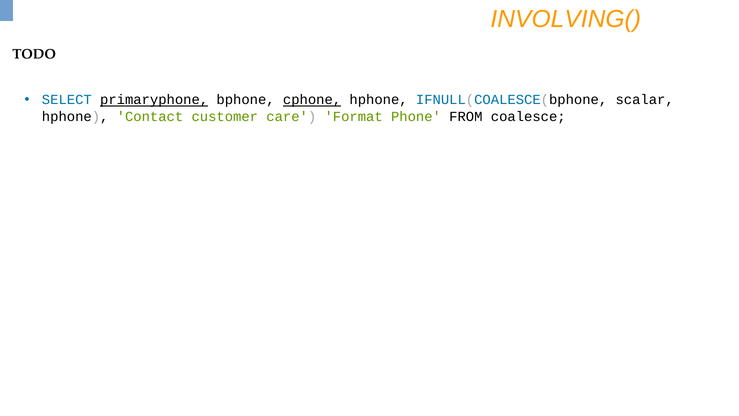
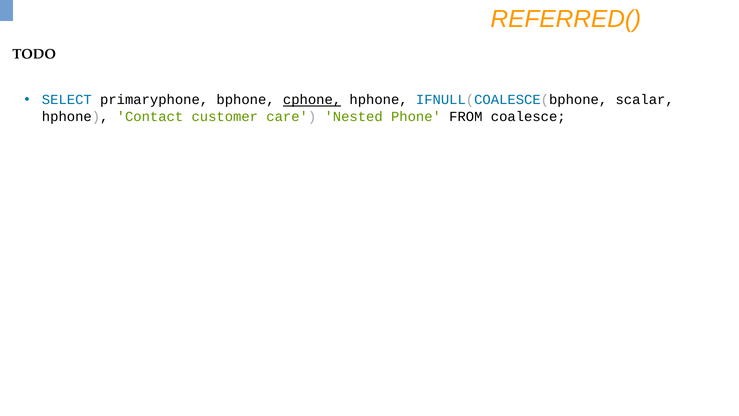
INVOLVING(: INVOLVING( -> REFERRED( (566, 19)
primaryphone underline: present -> none (154, 100)
Format: Format -> Nested (354, 116)
